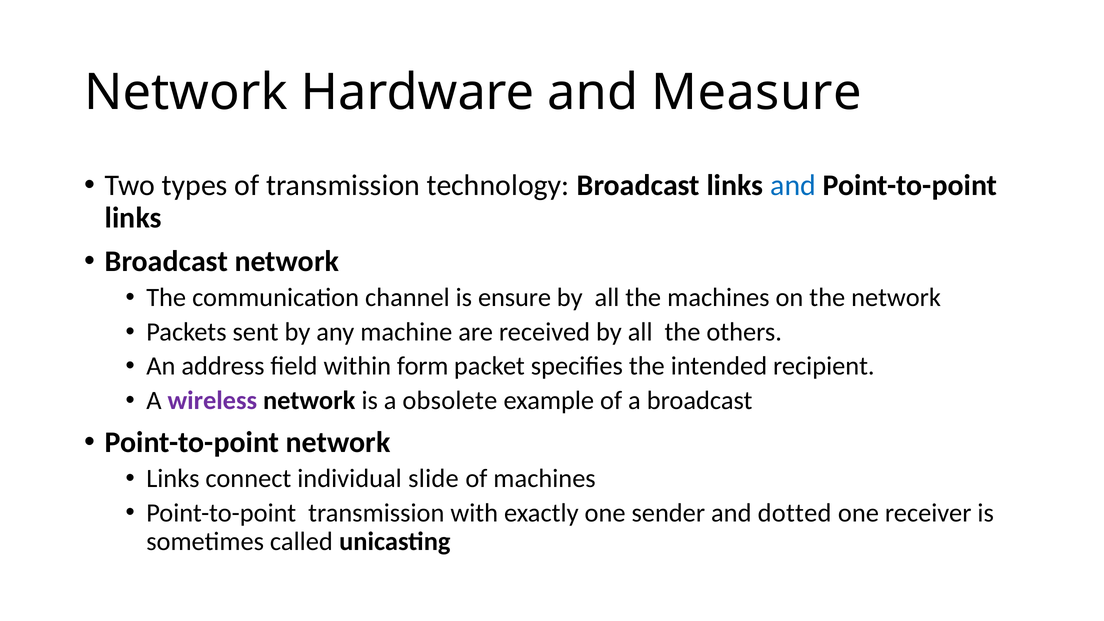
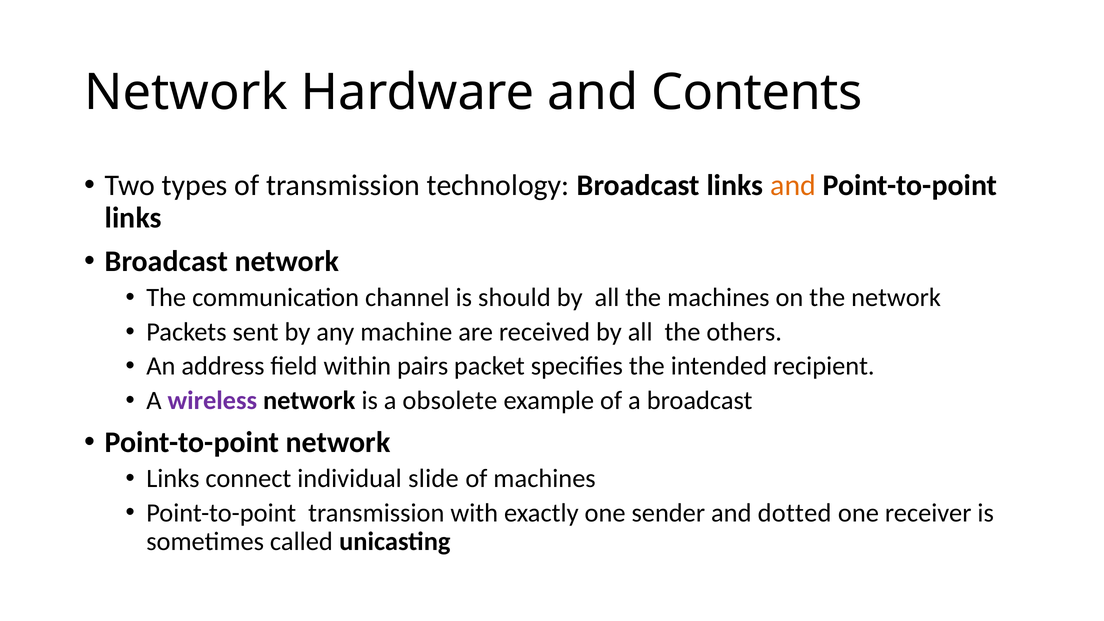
Measure: Measure -> Contents (757, 93)
and colour: blue -> orange (793, 185)
ensure: ensure -> should (514, 298)
form: form -> pairs (423, 366)
